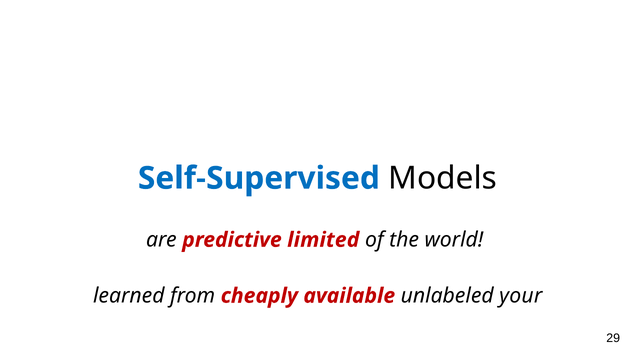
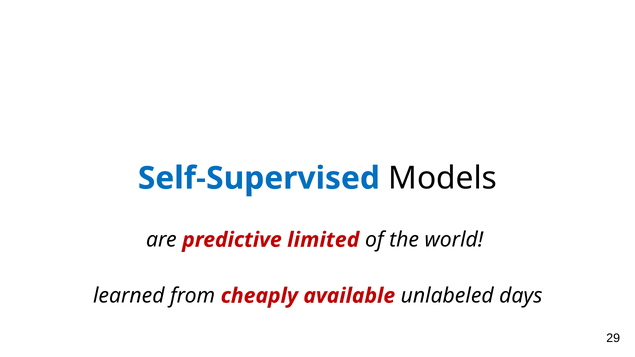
your: your -> days (521, 296)
